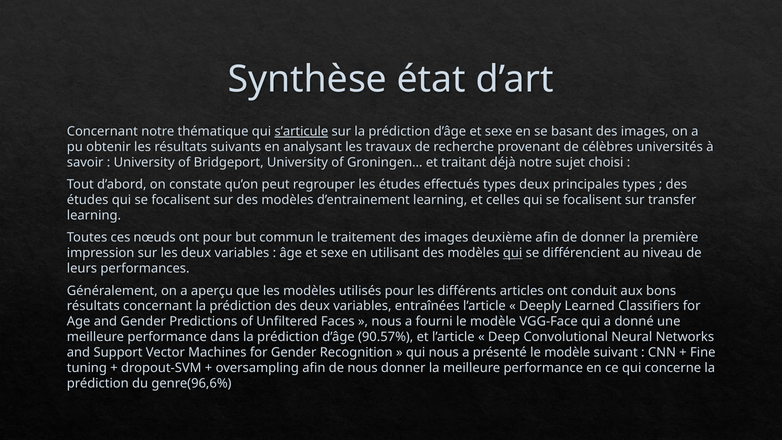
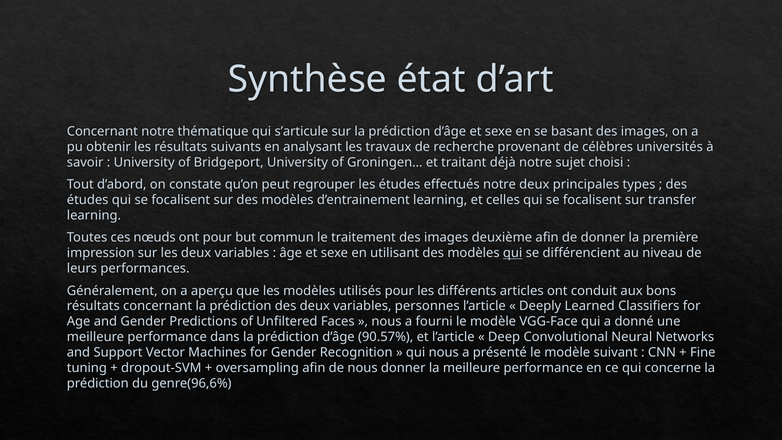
s’articule underline: present -> none (301, 131)
effectués types: types -> notre (500, 184)
entraînées: entraînées -> personnes (427, 306)
